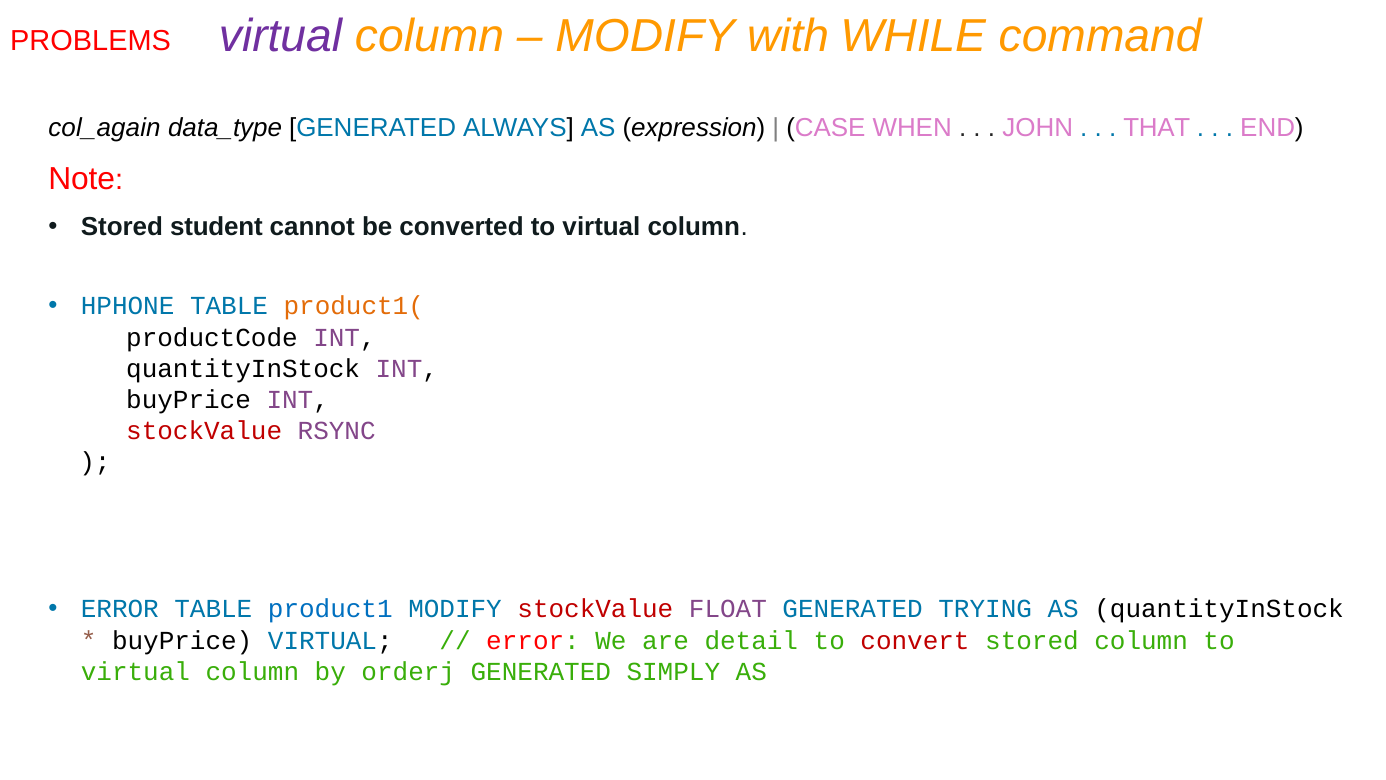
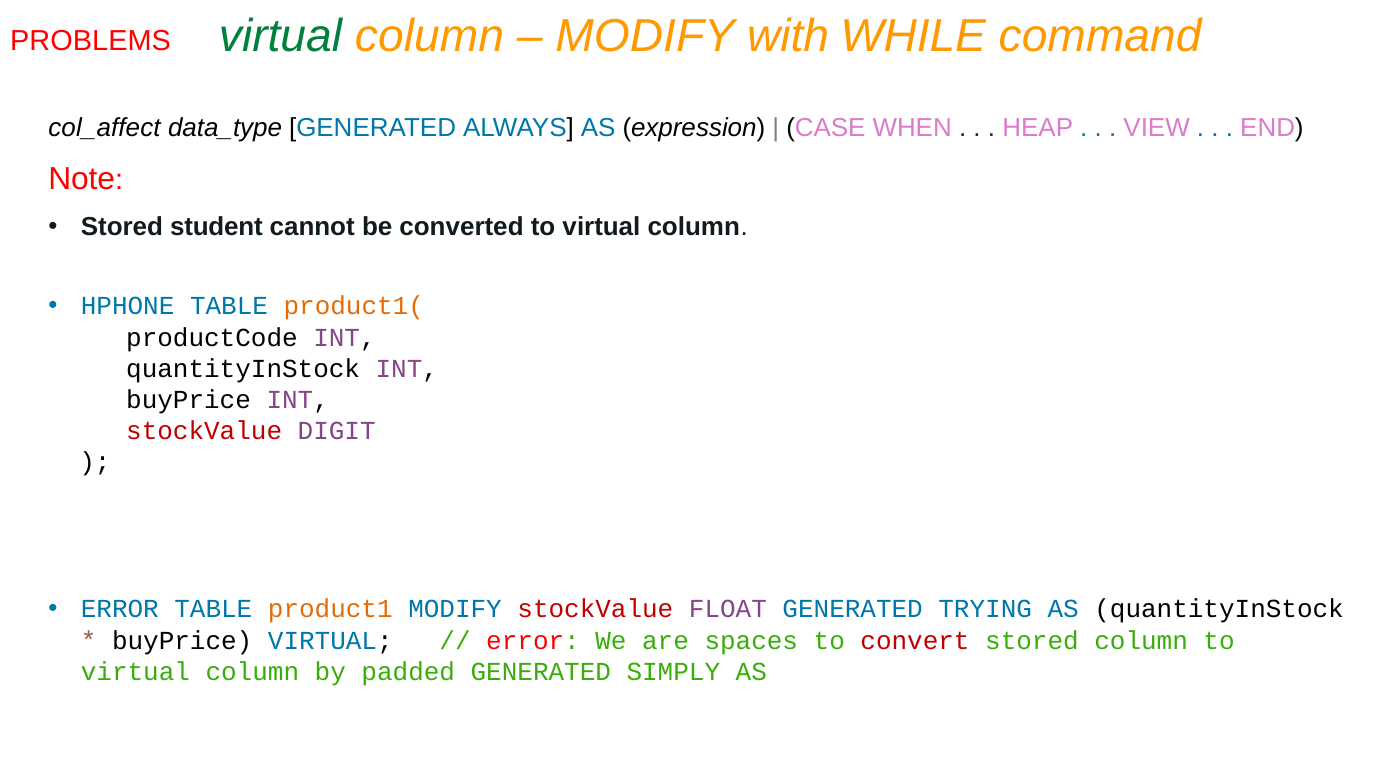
virtual colour: purple -> green (281, 36)
col_again: col_again -> col_affect (104, 127)
JOHN: JOHN -> HEAP (1038, 127)
THAT: THAT -> VIEW (1157, 127)
RSYNC: RSYNC -> DIGIT (337, 431)
product1 colour: blue -> orange (330, 609)
detail: detail -> spaces (751, 640)
orderj: orderj -> padded (408, 671)
